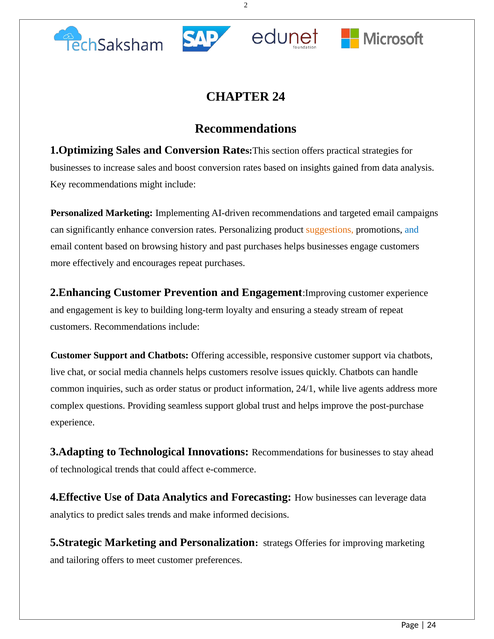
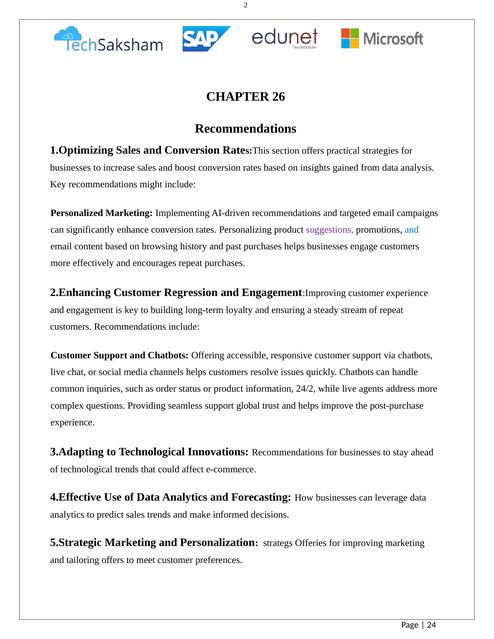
CHAPTER 24: 24 -> 26 (279, 97)
suggestions colour: orange -> purple (330, 230)
Prevention: Prevention -> Regression (191, 293)
24/1: 24/1 -> 24/2 (306, 389)
